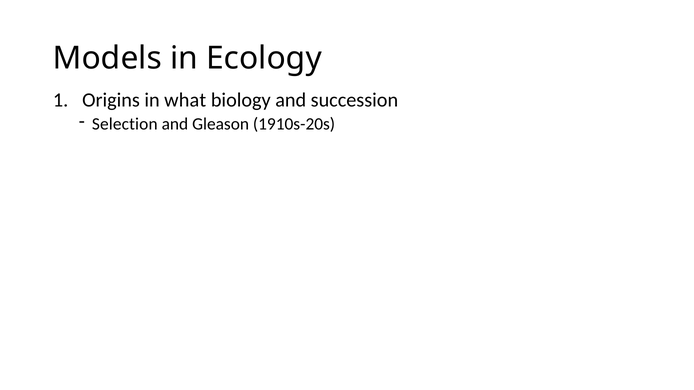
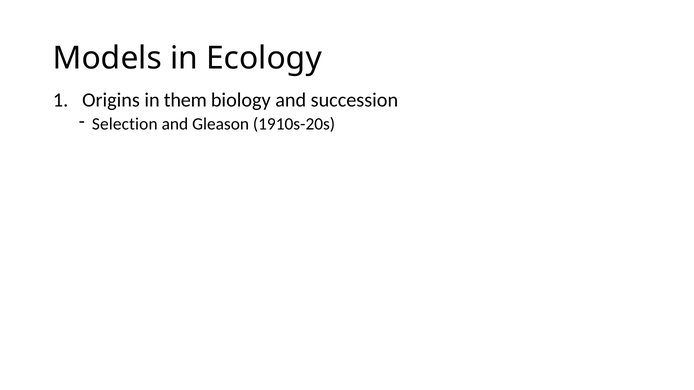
what: what -> them (185, 100)
